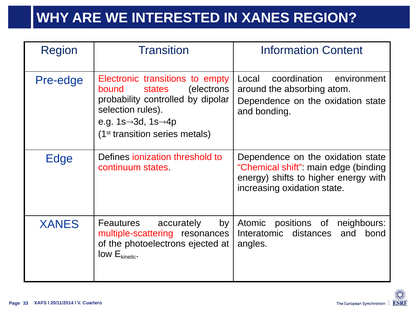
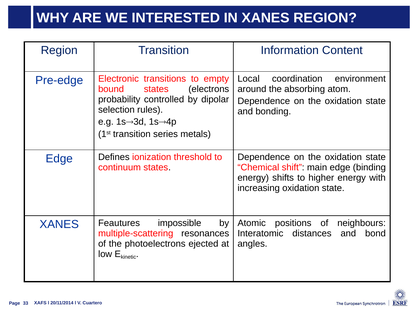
accurately: accurately -> impossible (180, 223)
